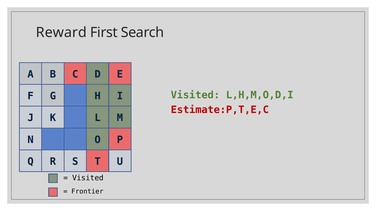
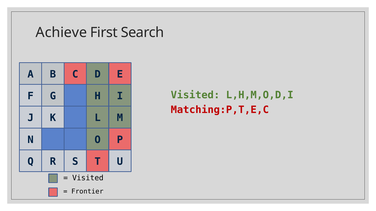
Reward: Reward -> Achieve (61, 32)
Estimate:P,T,E,C: Estimate:P,T,E,C -> Matching:P,T,E,C (220, 110)
